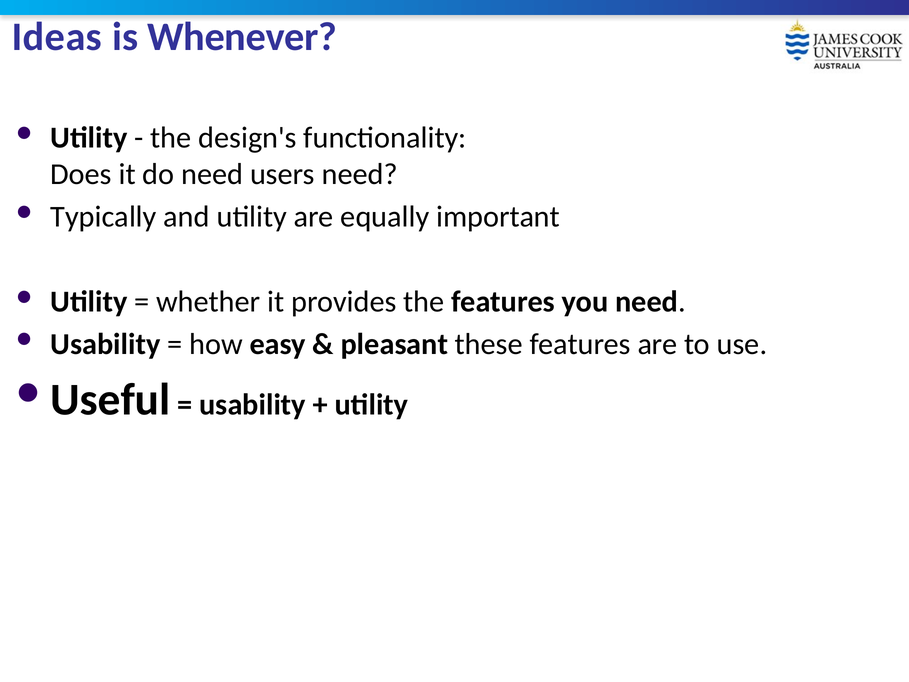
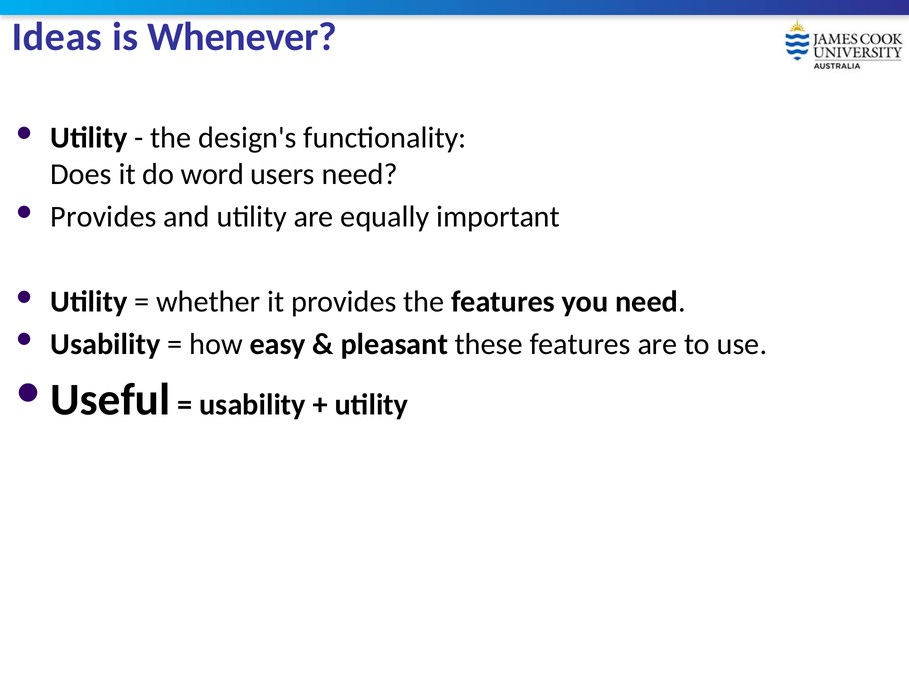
do need: need -> word (212, 174)
Typically: Typically -> Provides (103, 217)
